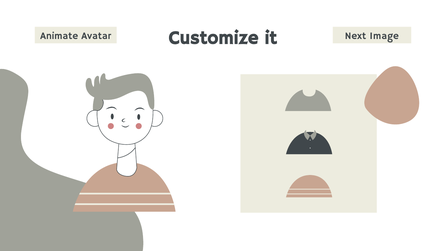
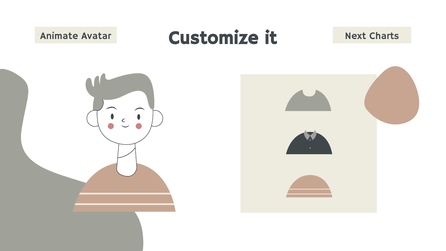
Image: Image -> Charts (384, 36)
